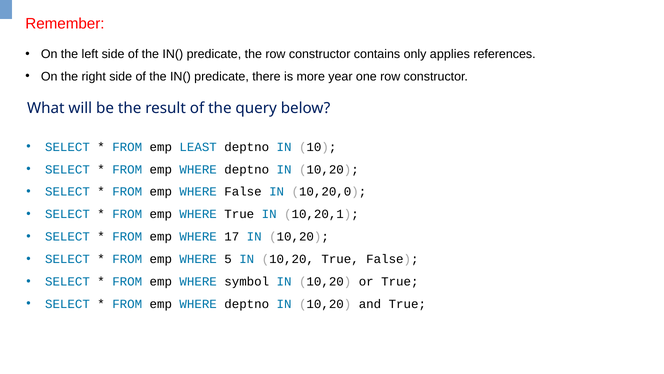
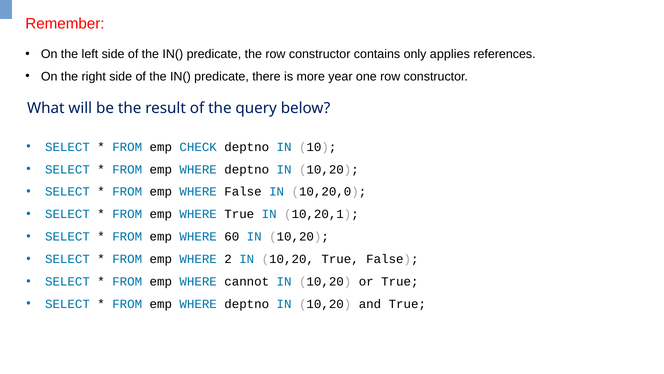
LEAST: LEAST -> CHECK (198, 147)
17: 17 -> 60 (232, 236)
5: 5 -> 2 (228, 259)
symbol: symbol -> cannot (247, 281)
